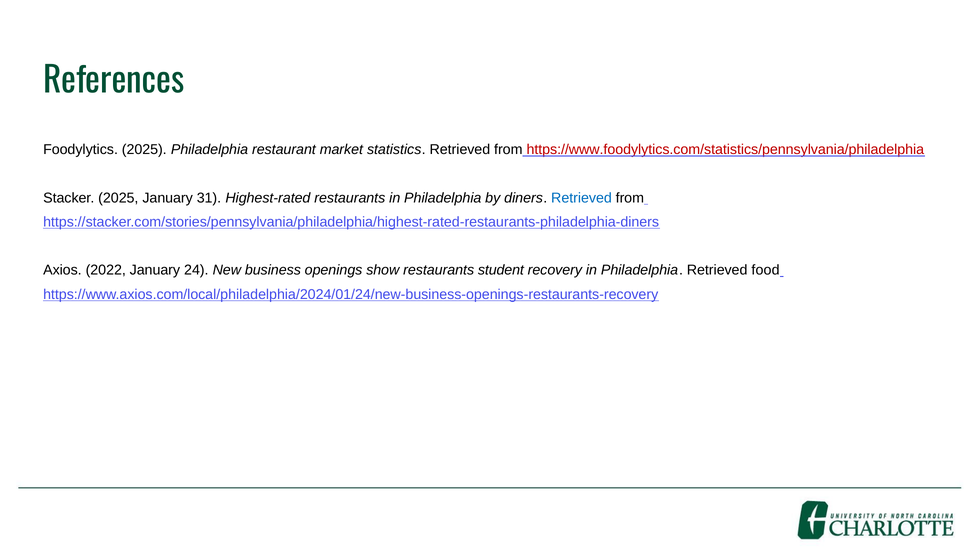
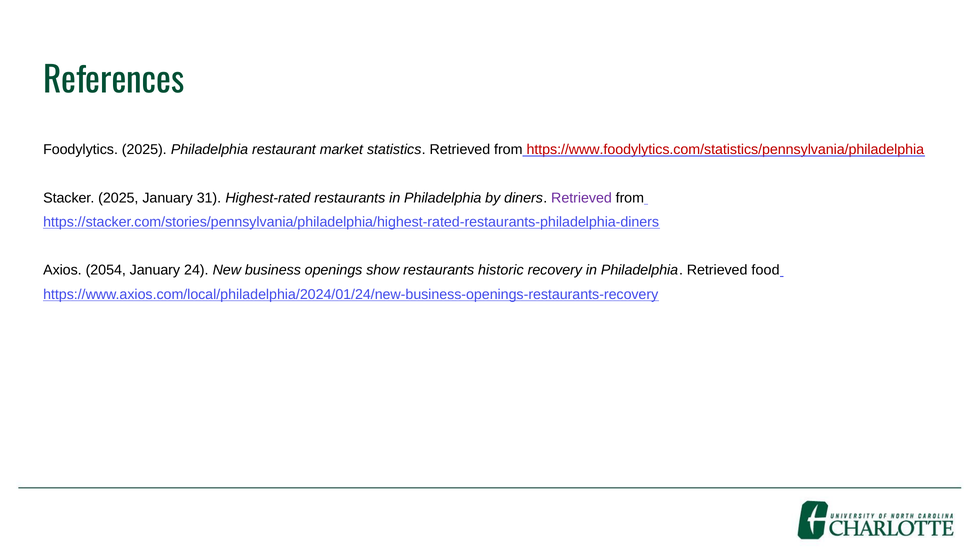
Retrieved colour: blue -> purple (581, 198)
2022: 2022 -> 2054 (106, 271)
student: student -> historic (501, 271)
